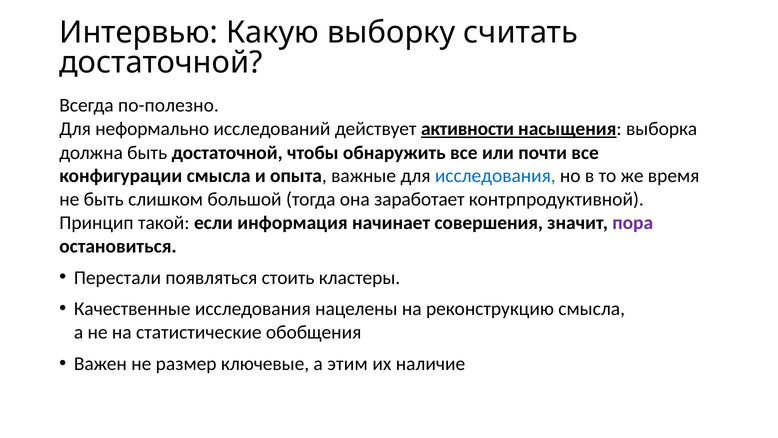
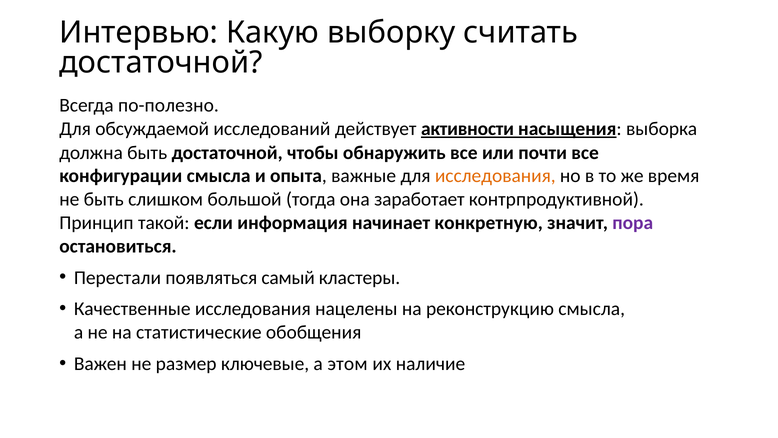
неформально: неформально -> обсуждаемой (152, 129)
исследования colour: blue -> orange (495, 176)
совершения: совершения -> конкретную (489, 223)
стоить: стоить -> самый (288, 277)
этим: этим -> этом (347, 364)
